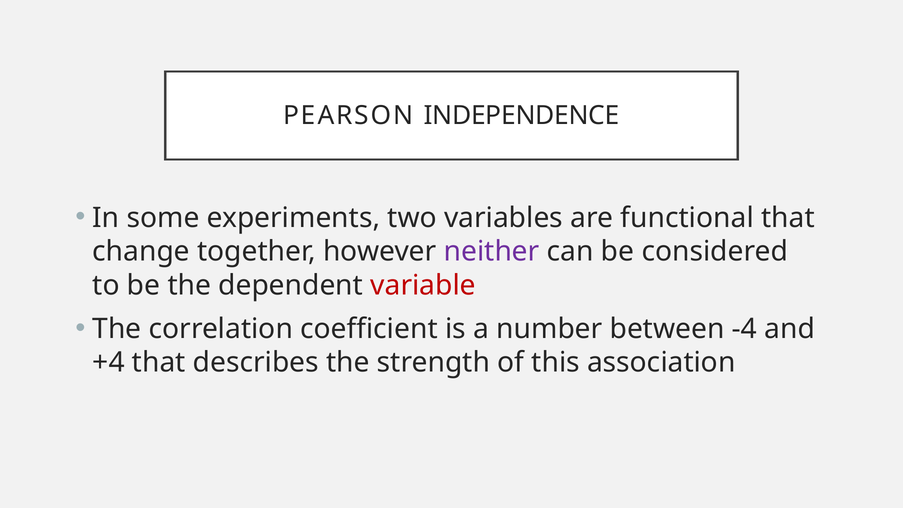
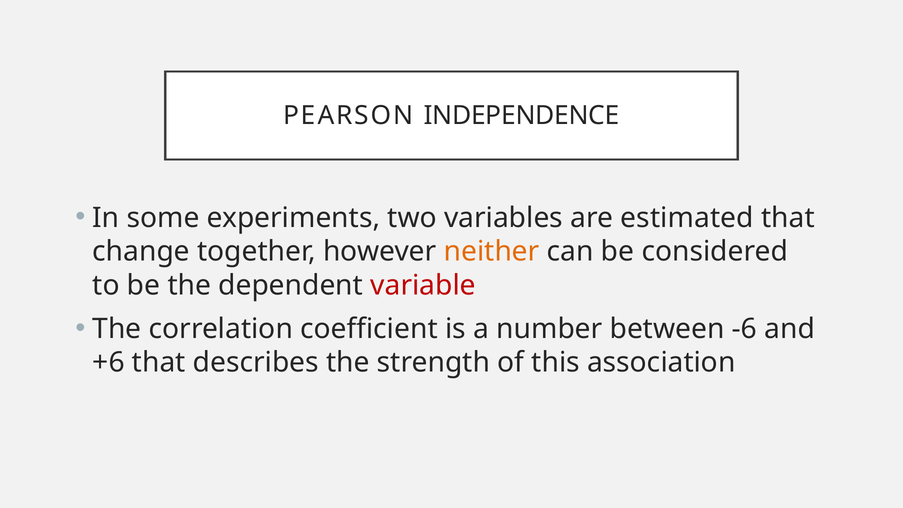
functional: functional -> estimated (687, 218)
neither colour: purple -> orange (492, 252)
-4: -4 -> -6 (744, 329)
+4: +4 -> +6 (109, 363)
